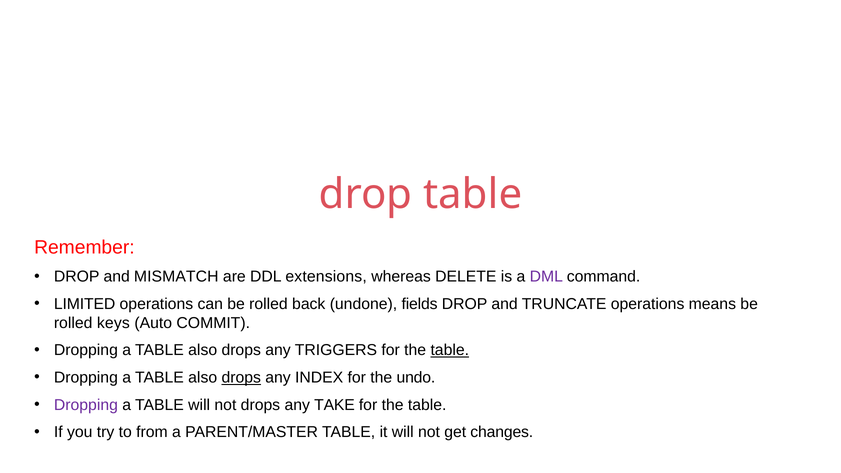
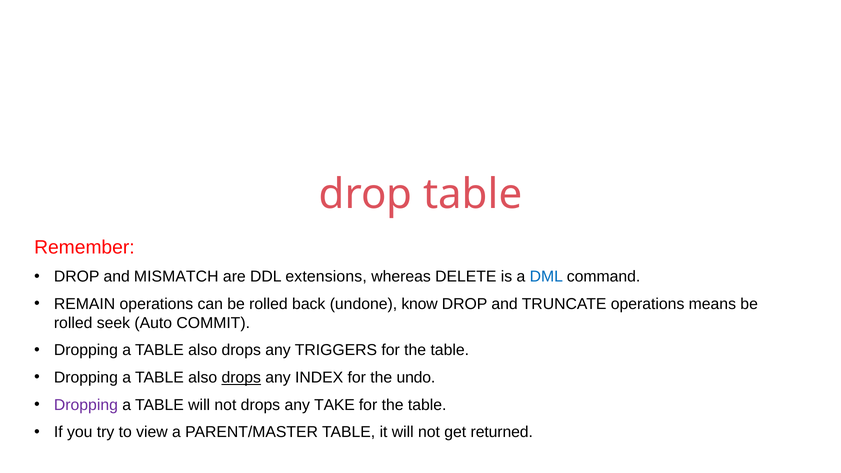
DML colour: purple -> blue (546, 277)
LIMITED: LIMITED -> REMAIN (85, 304)
fields: fields -> know (420, 304)
keys: keys -> seek (113, 323)
table underline: present -> none (450, 350)
from: from -> view (152, 432)
changes: changes -> returned (502, 432)
